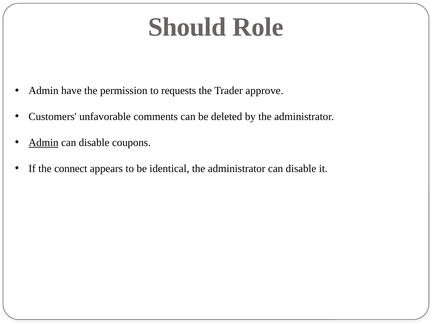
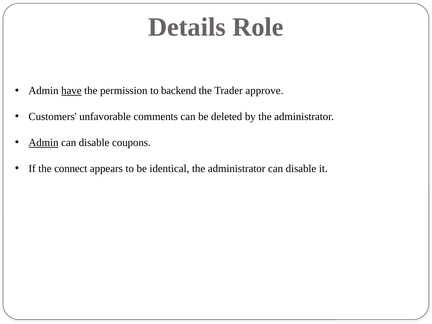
Should: Should -> Details (187, 27)
have underline: none -> present (71, 91)
requests: requests -> backend (179, 91)
